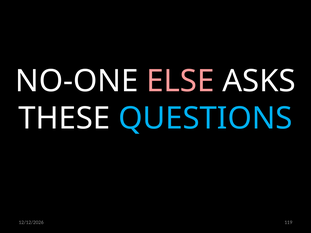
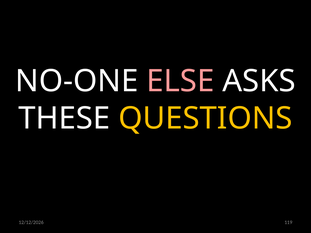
QUESTIONS colour: light blue -> yellow (205, 119)
